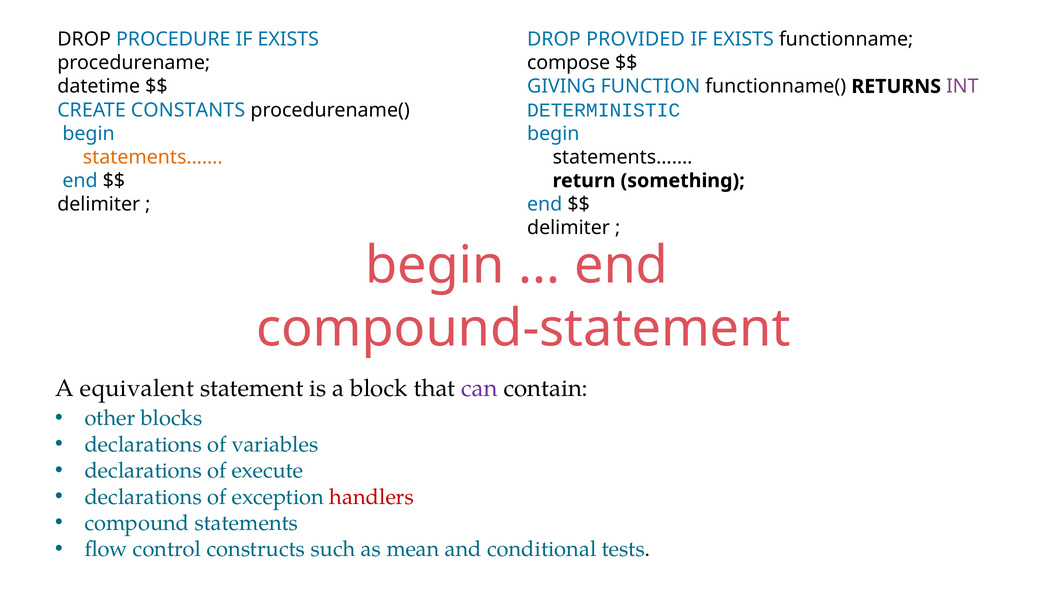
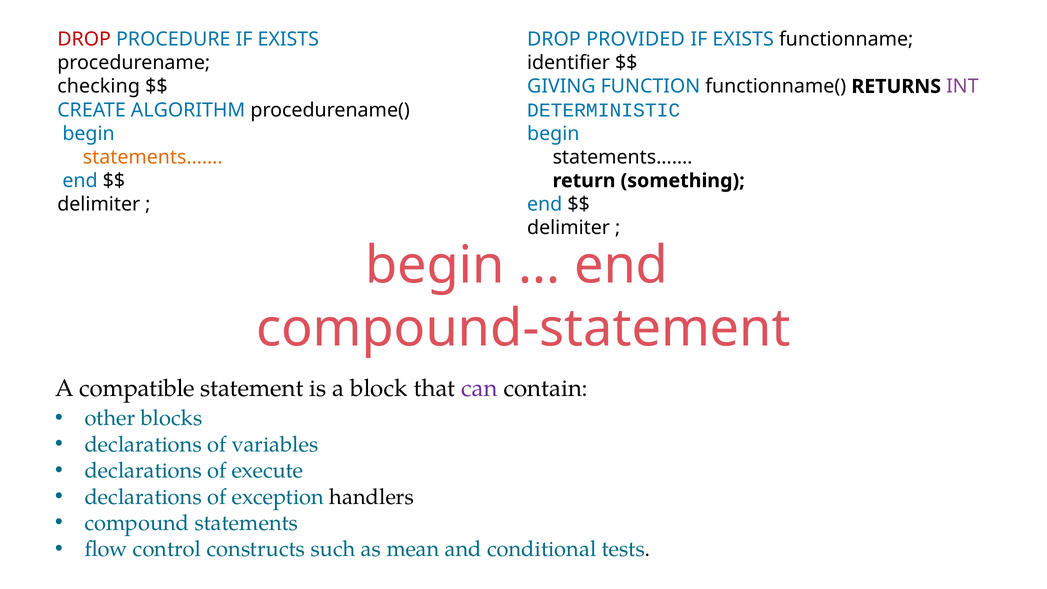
DROP colour: black -> red (84, 39)
compose: compose -> identifier (569, 63)
datetime: datetime -> checking (99, 86)
CONSTANTS: CONSTANTS -> ALGORITHM (188, 110)
equivalent: equivalent -> compatible (137, 388)
handlers colour: red -> black (372, 497)
